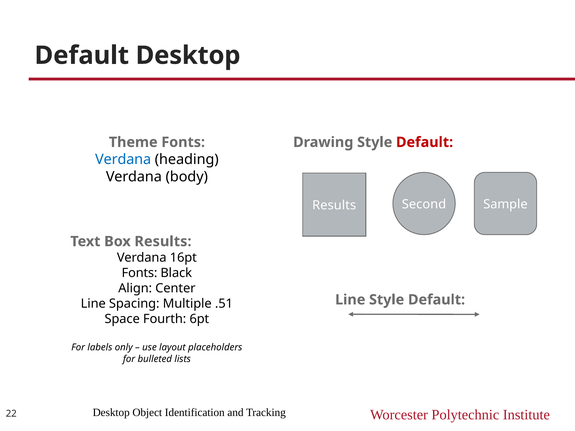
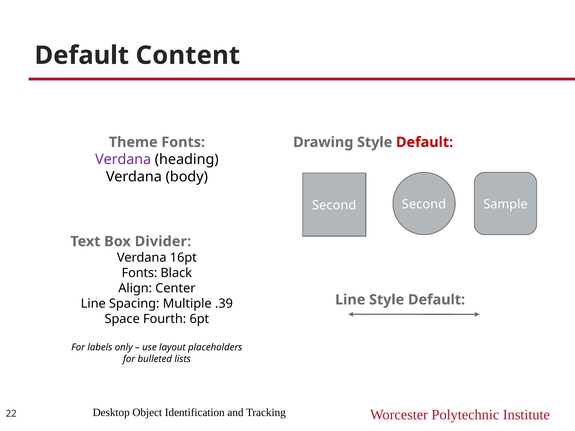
Default Desktop: Desktop -> Content (188, 55)
Verdana colour: blue -> purple (123, 160)
Results: Results -> Second (334, 206)
Box Results: Results -> Divider (163, 242)
.51: .51 -> .39 (224, 304)
